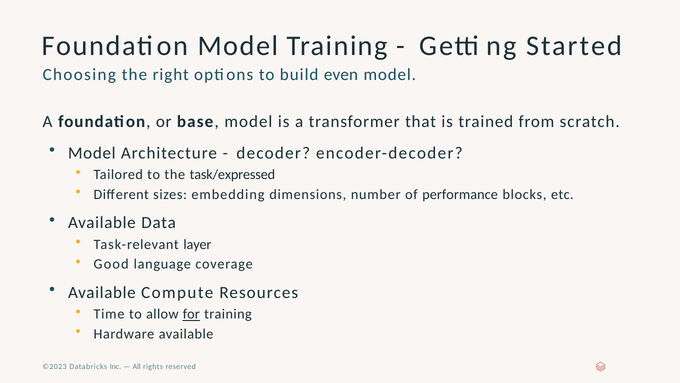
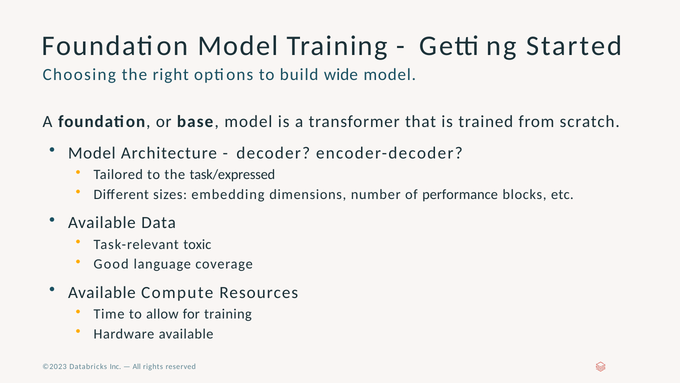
even: even -> wide (341, 75)
layer: layer -> toxic (197, 244)
for underline: present -> none (191, 314)
